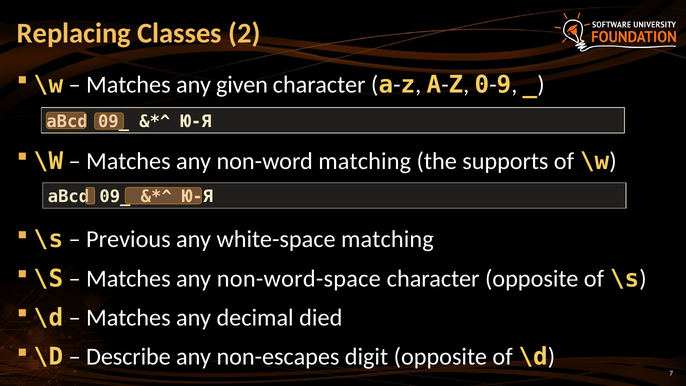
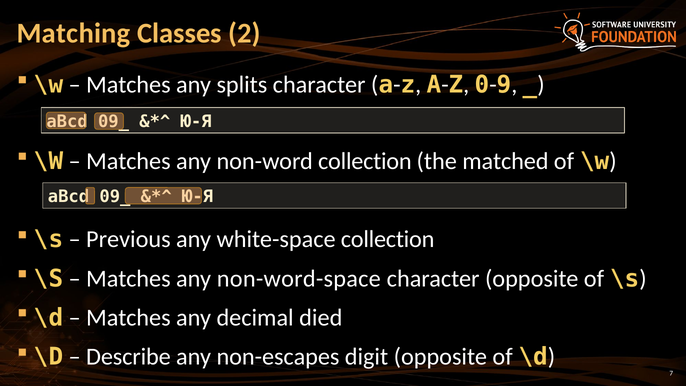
Replacing: Replacing -> Matching (74, 33)
given: given -> splits (242, 85)
non-word matching: matching -> collection (365, 161)
supports: supports -> matched (505, 161)
white-space matching: matching -> collection (388, 239)
